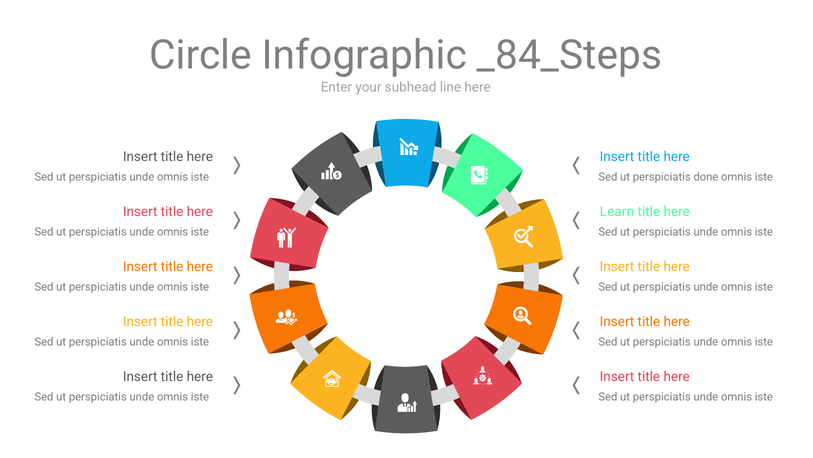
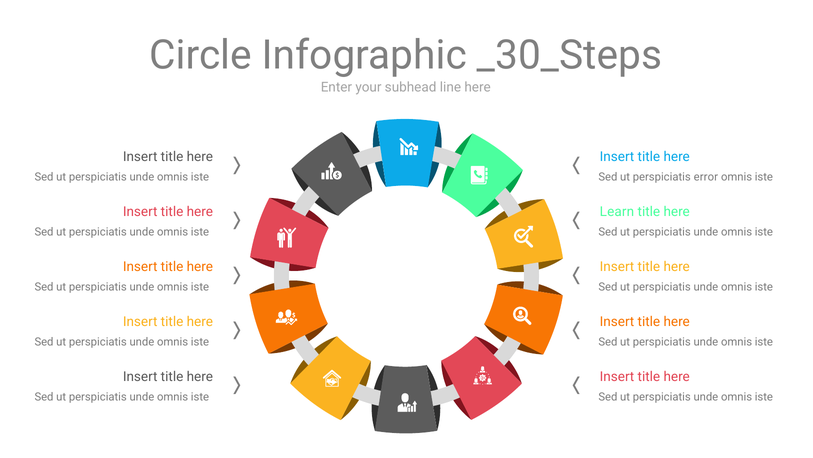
_84_Steps: _84_Steps -> _30_Steps (569, 55)
done: done -> error (706, 177)
